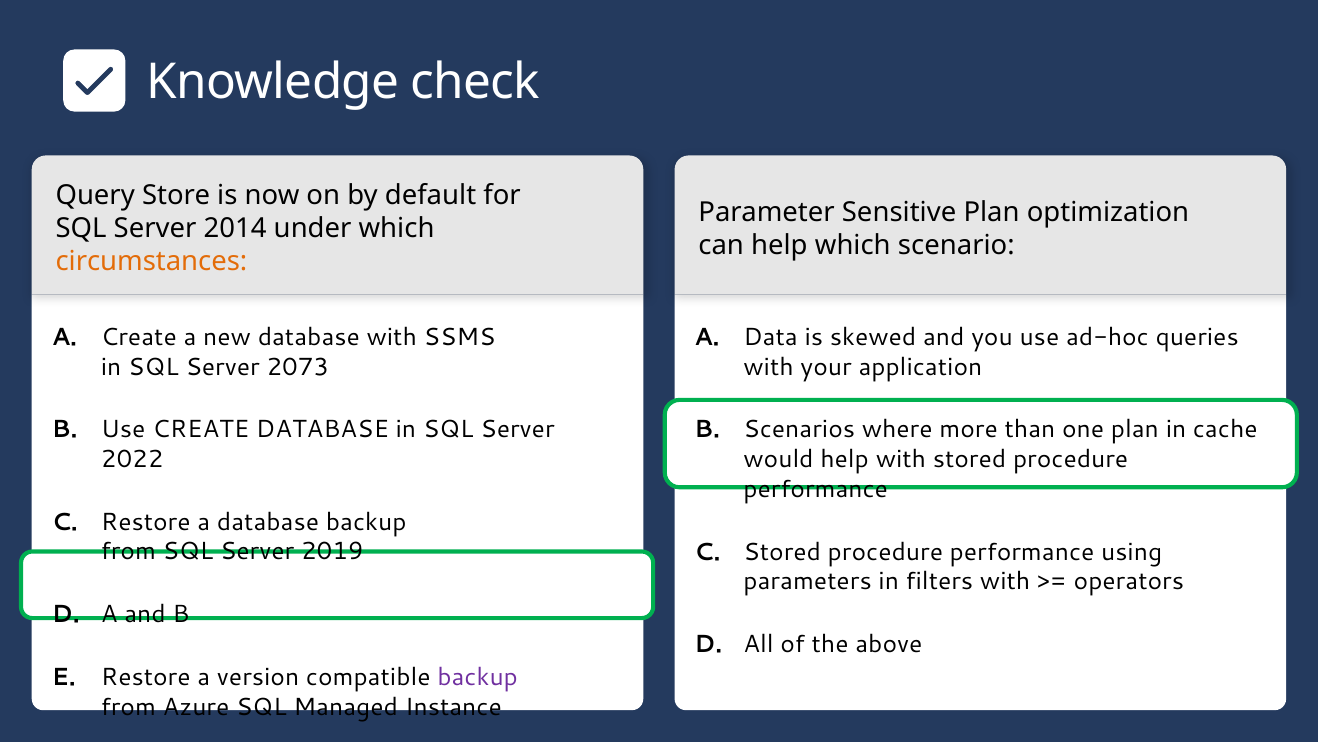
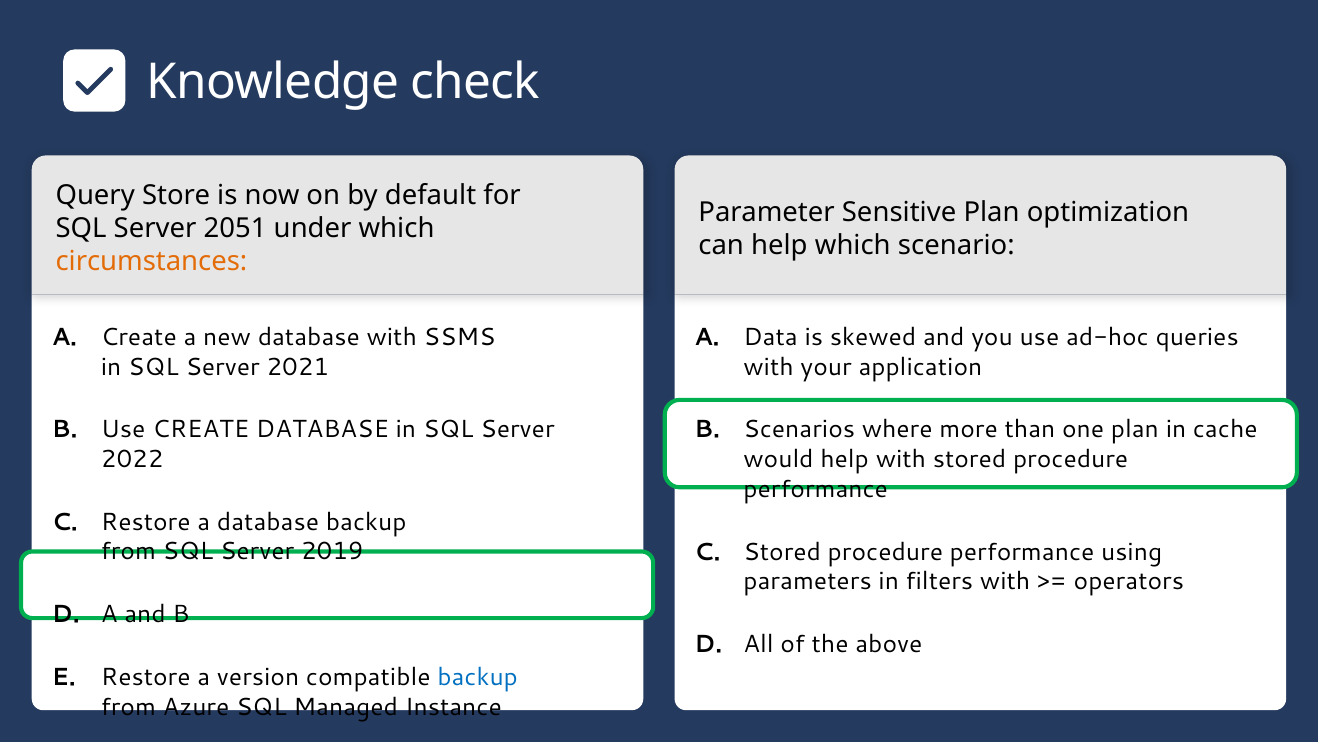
2014: 2014 -> 2051 (235, 229)
2073: 2073 -> 2021 (298, 367)
backup colour: purple -> blue (478, 677)
